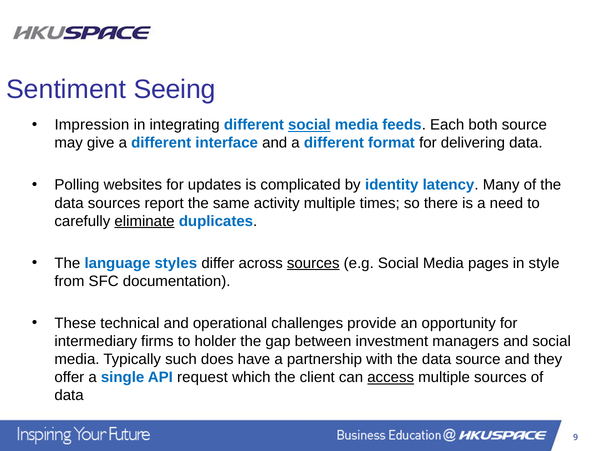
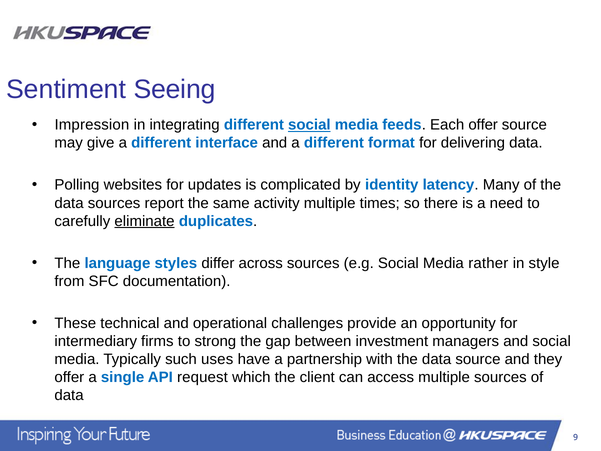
Each both: both -> offer (483, 125)
sources underline: present -> none (313, 263)
pages: pages -> rather (488, 263)
holder: holder -> strong (215, 341)
does: does -> uses (217, 359)
access underline: present -> none (391, 377)
